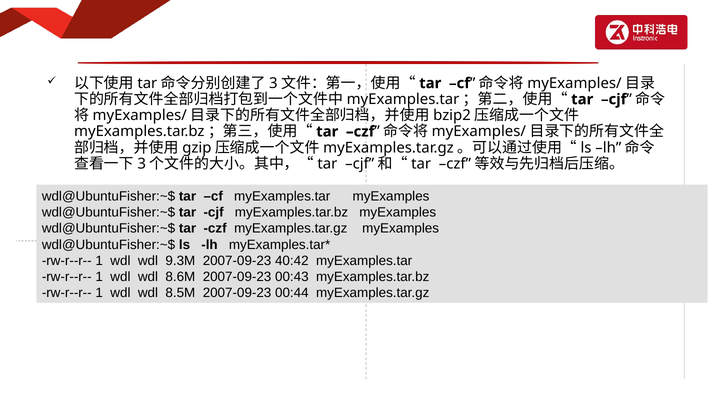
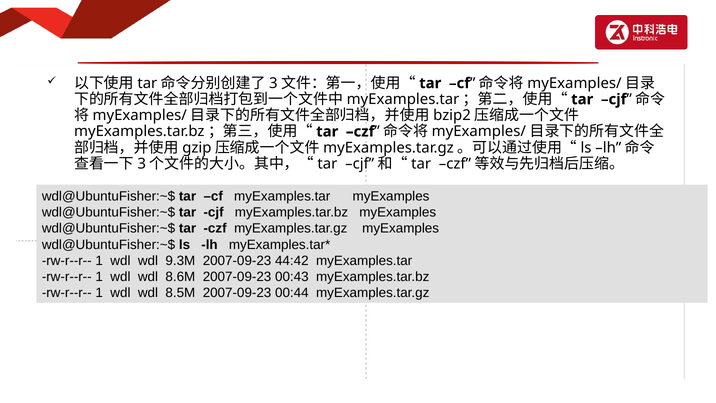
40:42: 40:42 -> 44:42 (292, 261)
